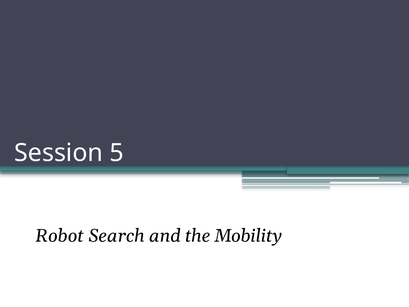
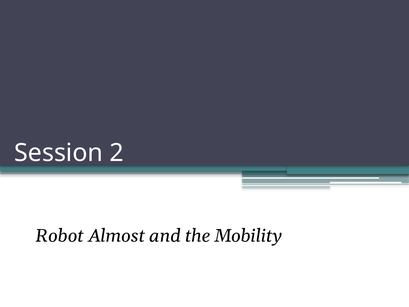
5: 5 -> 2 (117, 153)
Search: Search -> Almost (117, 236)
